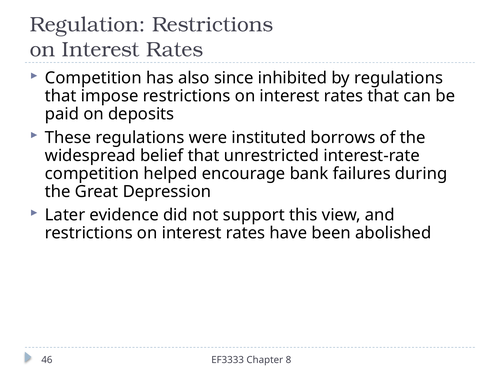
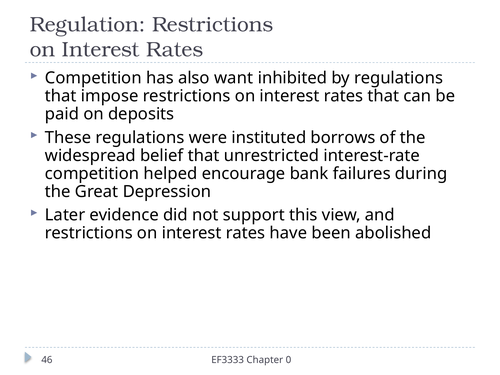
since: since -> want (234, 78)
8: 8 -> 0 (288, 360)
